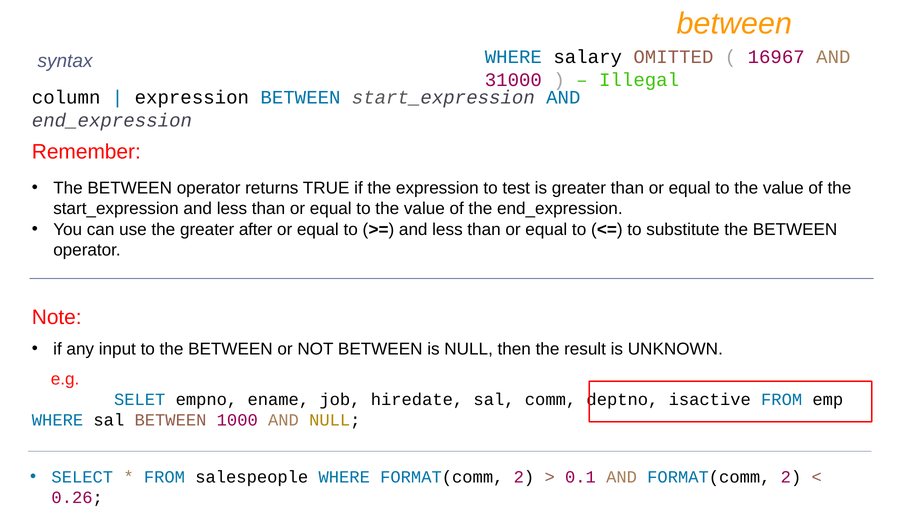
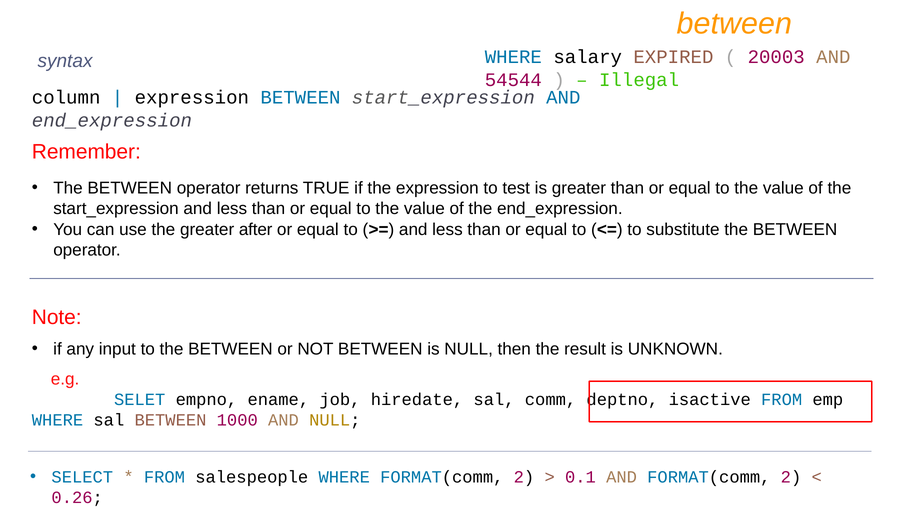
OMITTED: OMITTED -> EXPIRED (673, 57)
16967: 16967 -> 20003 (776, 57)
31000: 31000 -> 54544 (513, 80)
